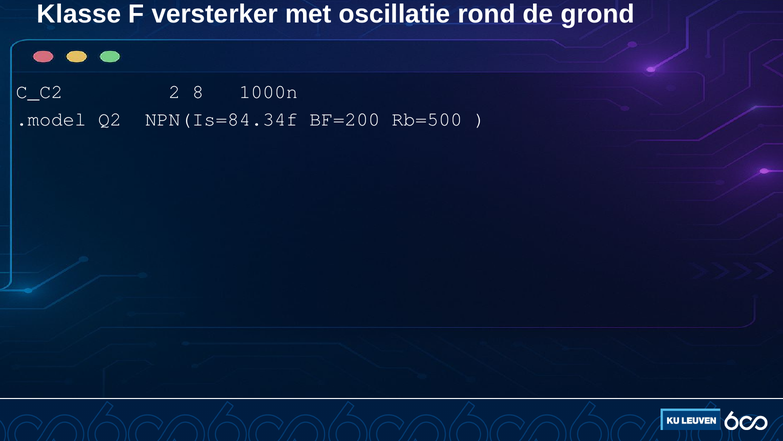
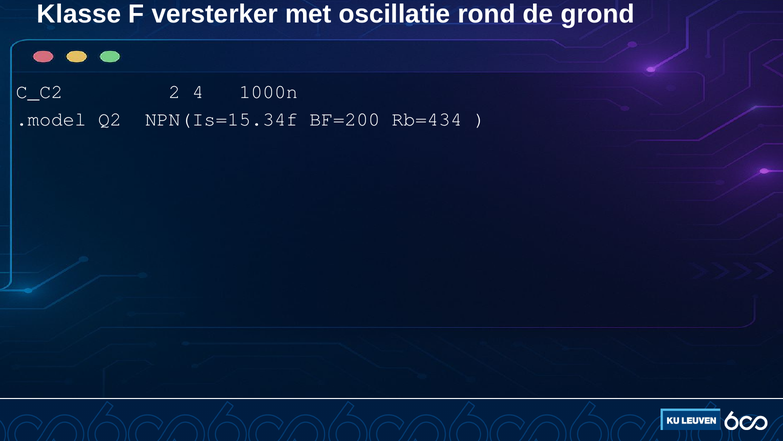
8: 8 -> 4 (198, 91)
NPN(Is=84.34f: NPN(Is=84.34f -> NPN(Is=15.34f (221, 119)
Rb=500: Rb=500 -> Rb=434 (427, 119)
